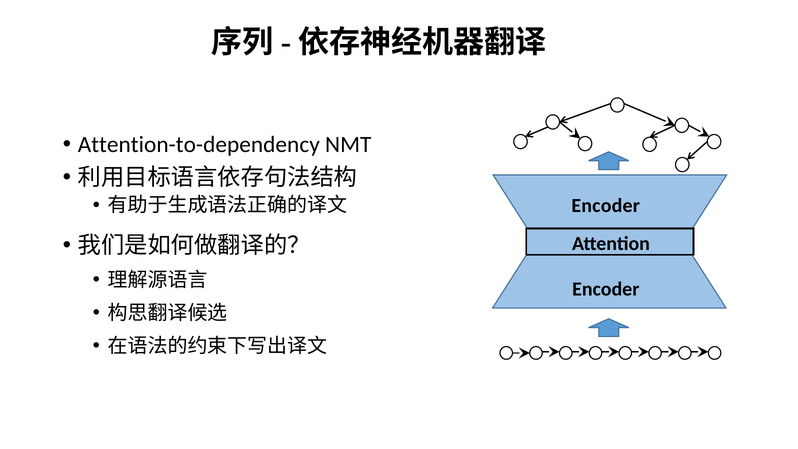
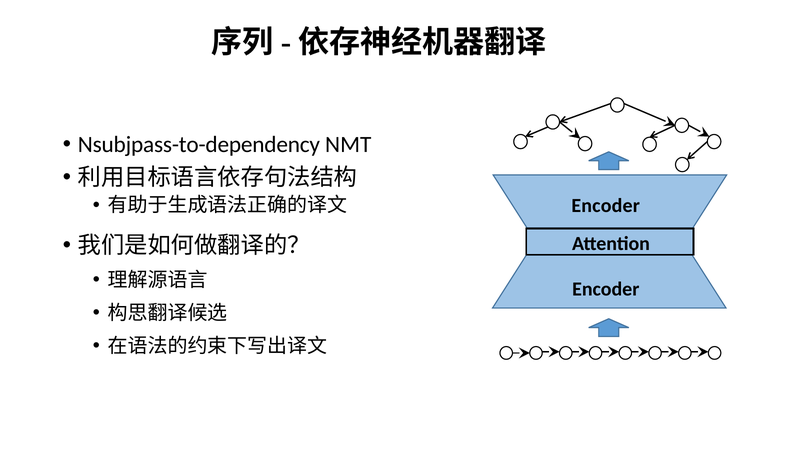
Attention-to-dependency: Attention-to-dependency -> Nsubjpass-to-dependency (199, 145)
